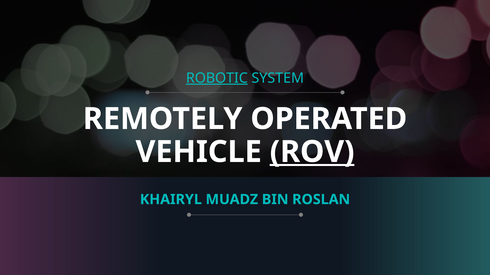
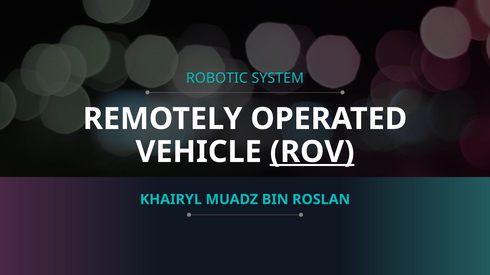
ROBOTIC underline: present -> none (217, 78)
